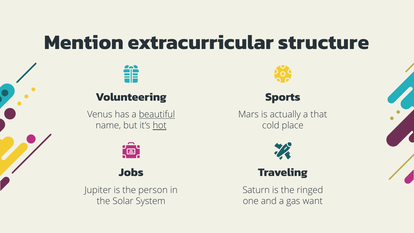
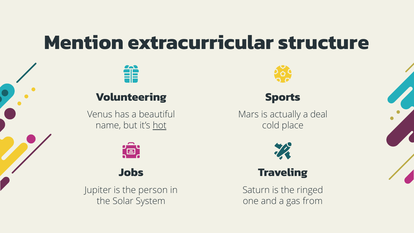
beautiful underline: present -> none (157, 115)
that: that -> deal (319, 115)
want: want -> from (313, 201)
